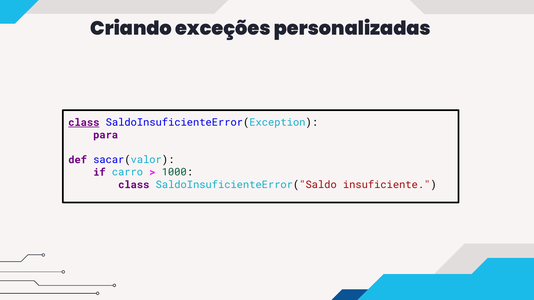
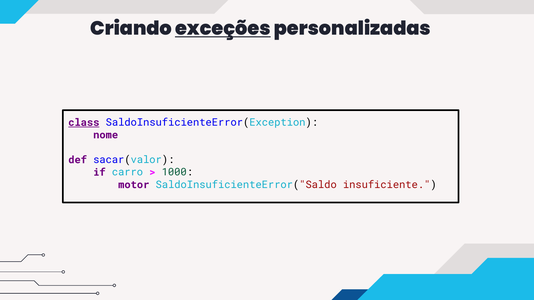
exceções underline: none -> present (223, 29)
para: para -> nome (106, 135)
class: class -> motor (134, 185)
